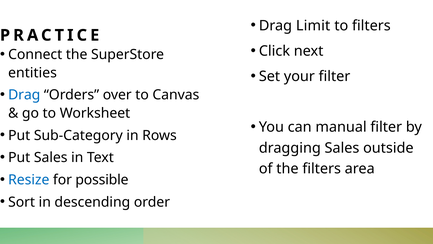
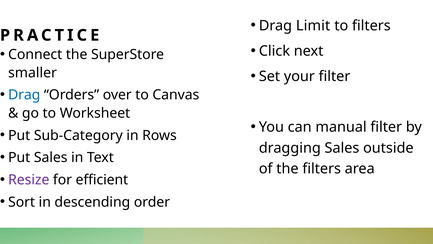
entities: entities -> smaller (33, 73)
Resize colour: blue -> purple (29, 180)
possible: possible -> efficient (102, 180)
